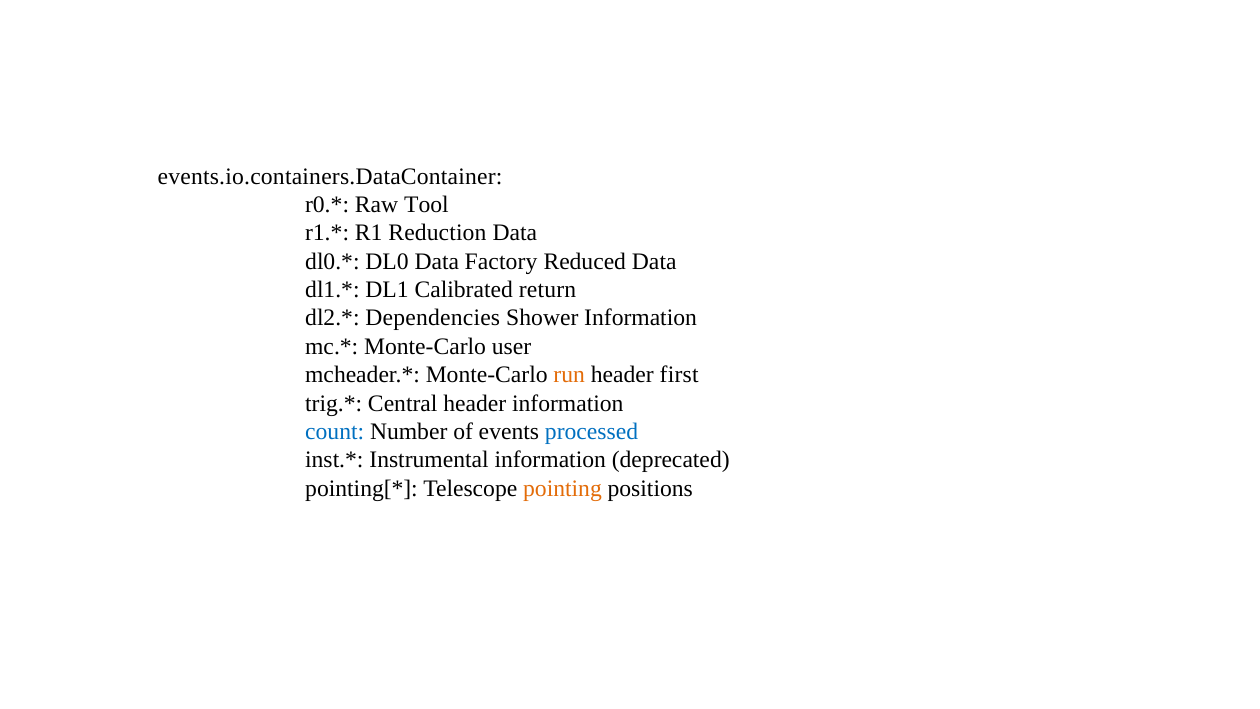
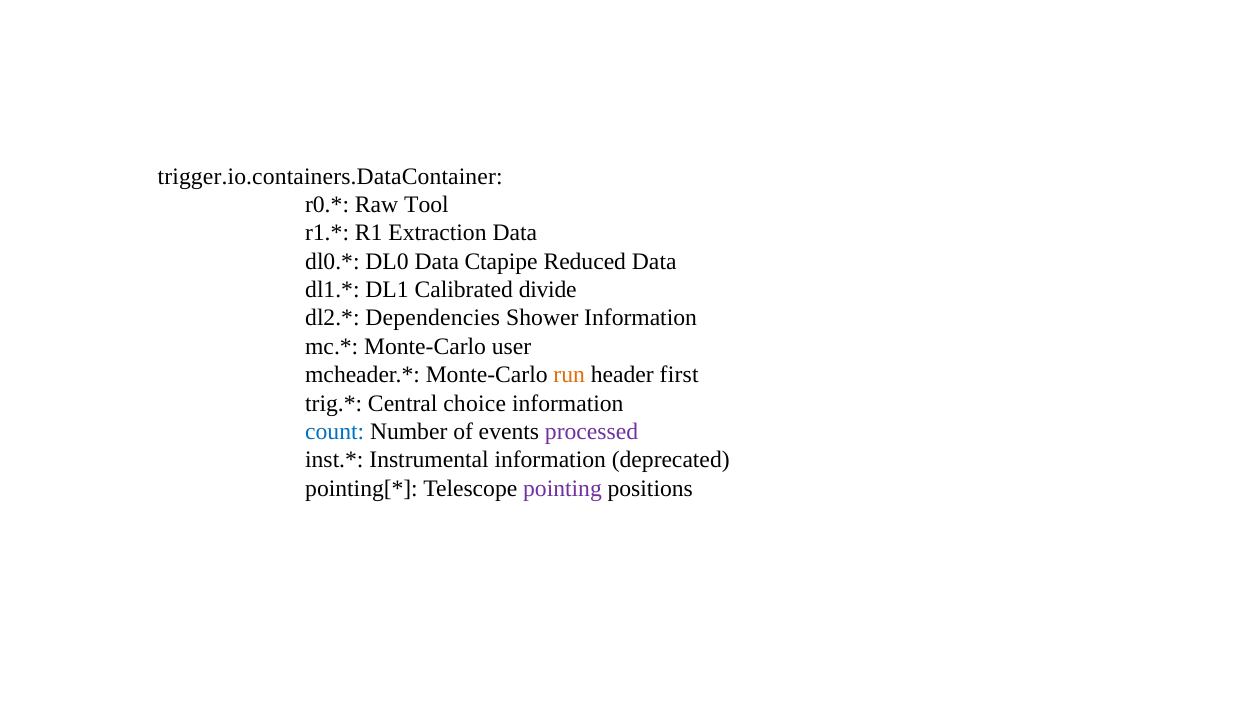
events.io.containers.DataContainer: events.io.containers.DataContainer -> trigger.io.containers.DataContainer (330, 176)
Reduction: Reduction -> Extraction (437, 233)
Factory: Factory -> Ctapipe (501, 261)
return: return -> divide (548, 290)
Central header: header -> choice (475, 403)
processed colour: blue -> purple (592, 431)
pointing colour: orange -> purple (563, 488)
